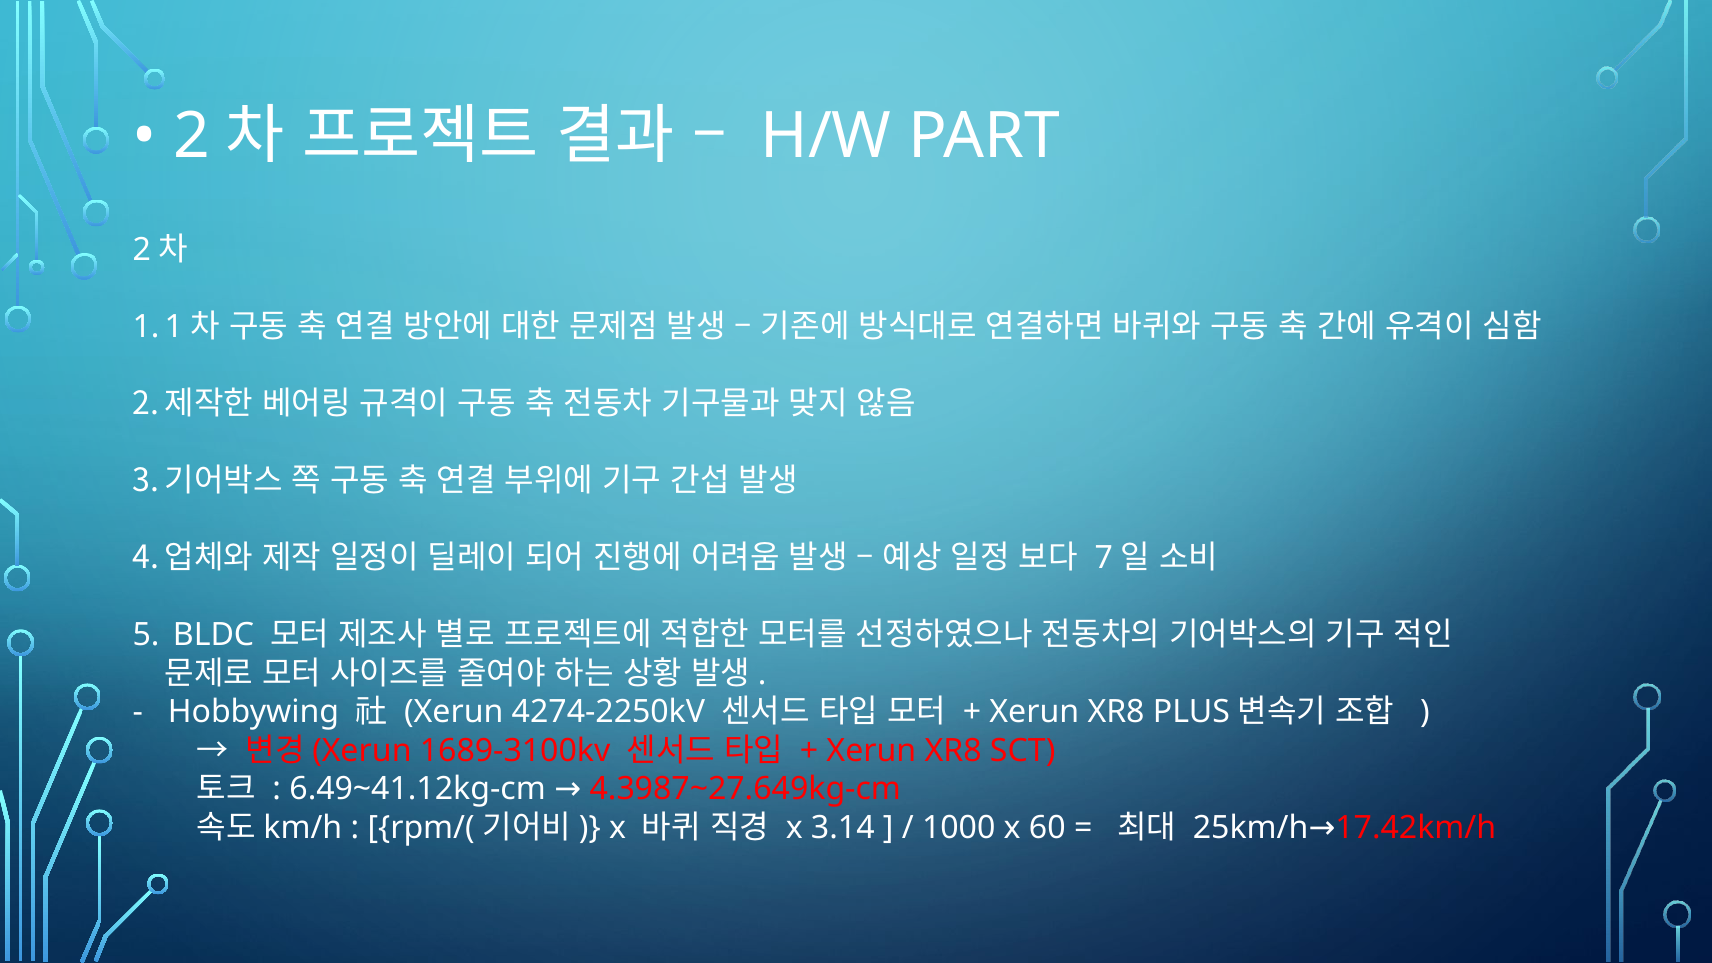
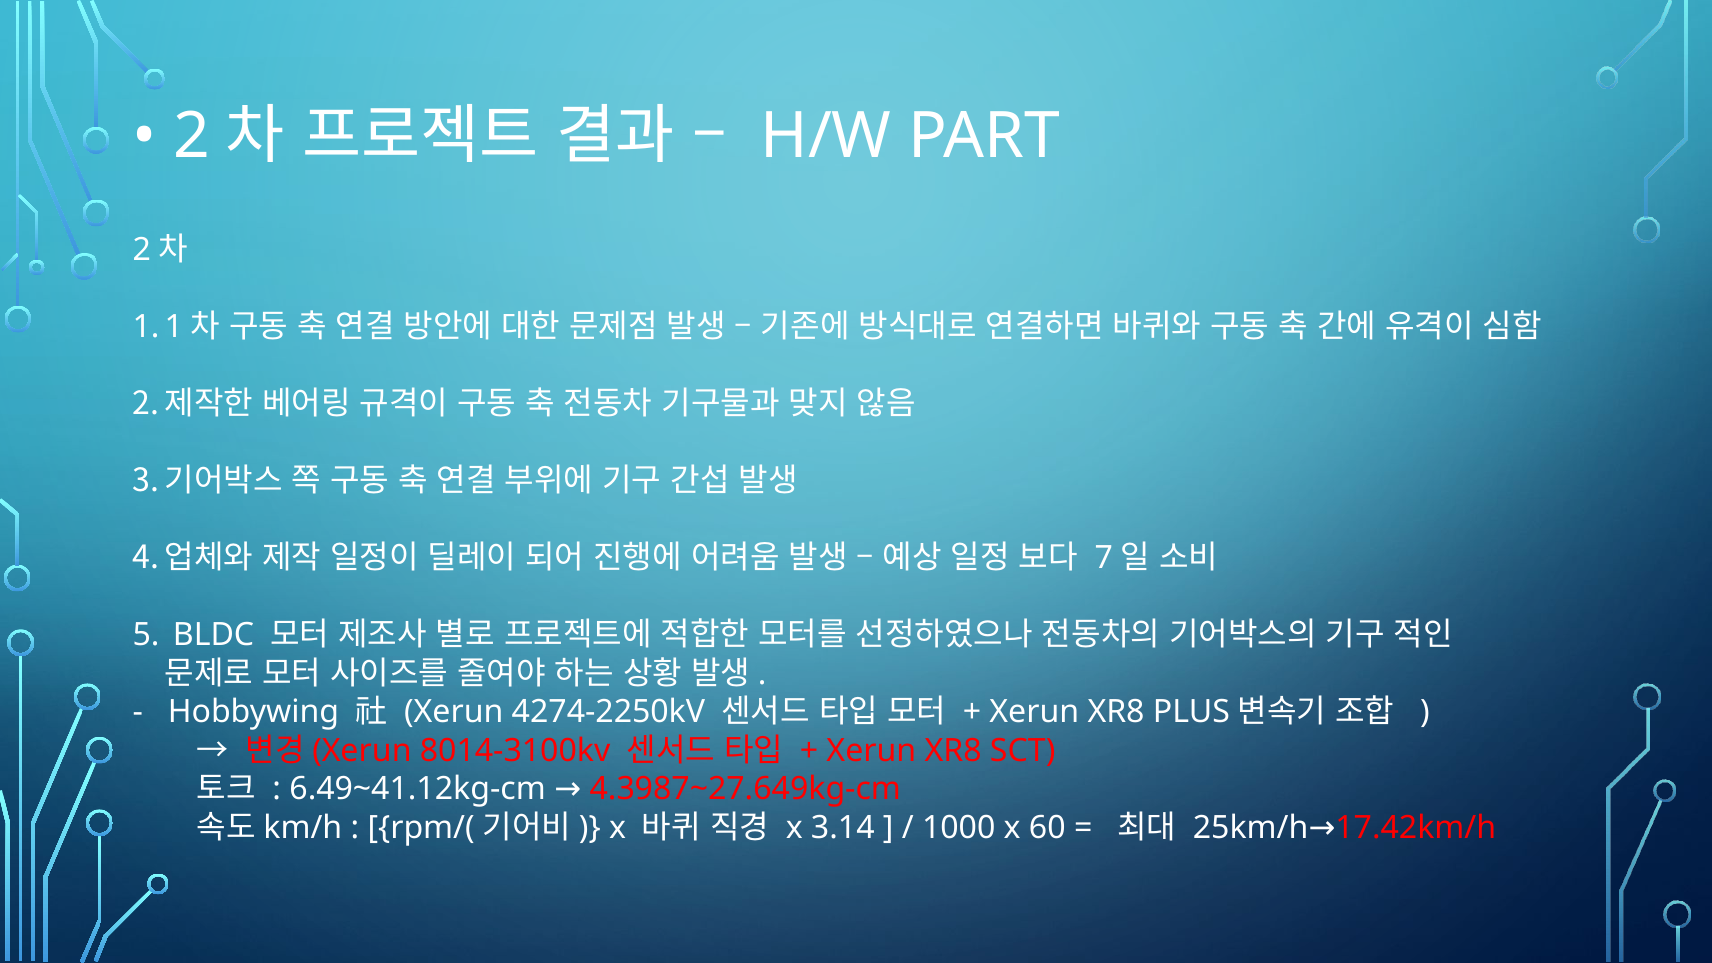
1689-3100kv: 1689-3100kv -> 8014-3100kv (515, 751)
